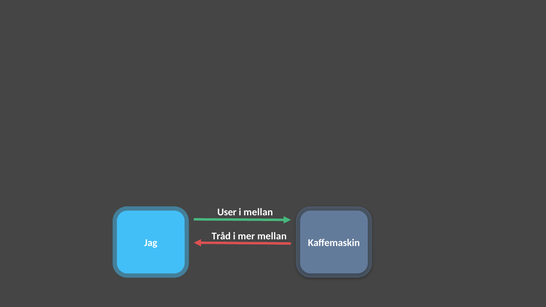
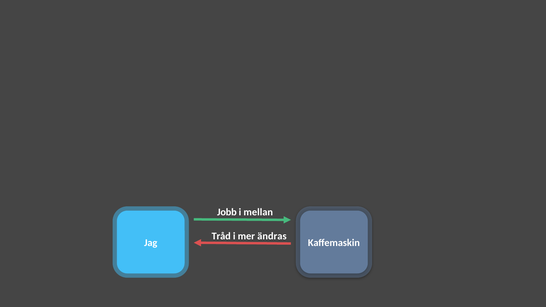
User: User -> Jobb (227, 212)
mer mellan: mellan -> ändras (272, 236)
